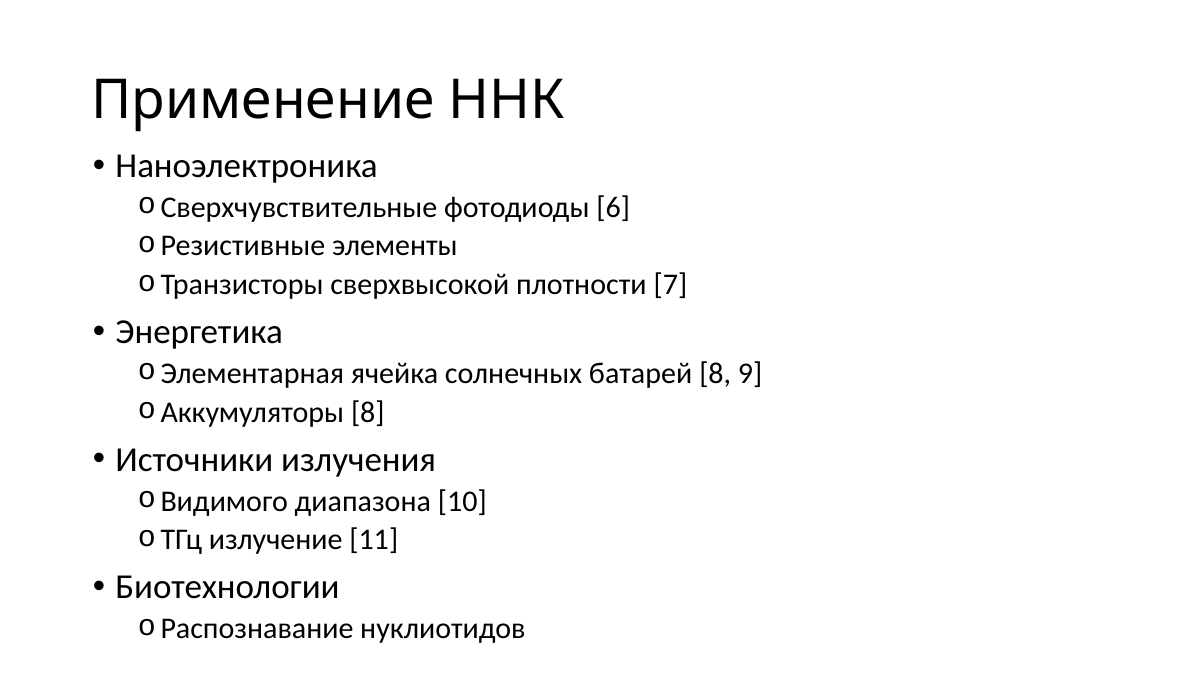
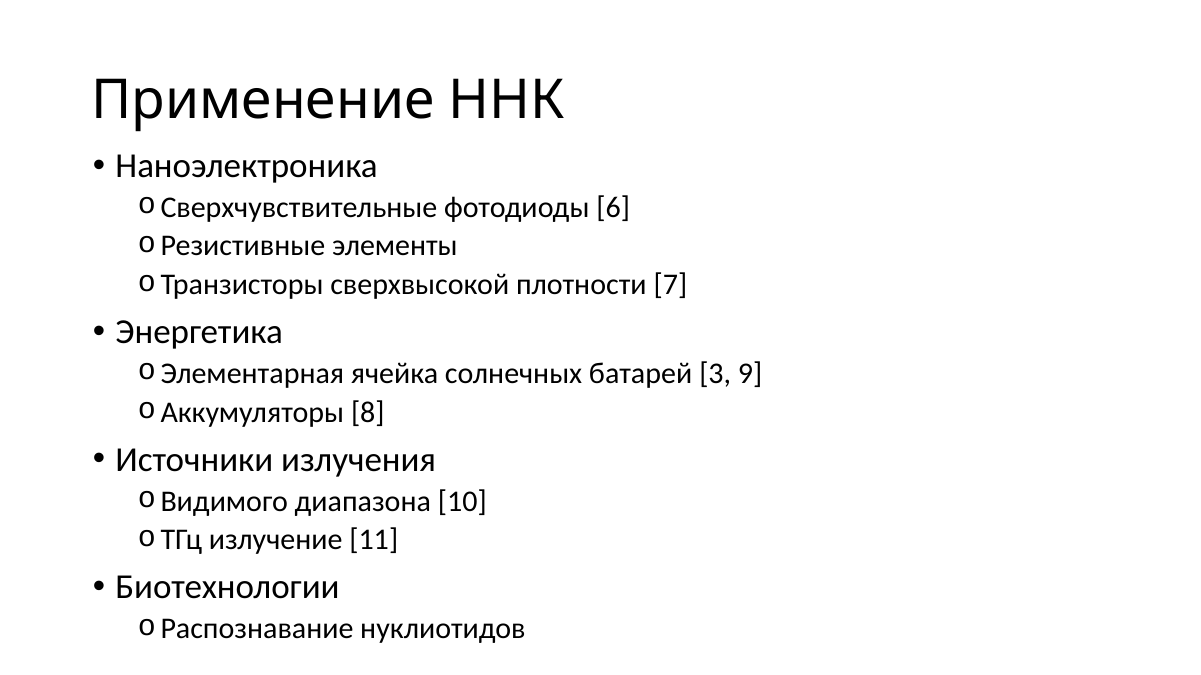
батарей 8: 8 -> 3 (715, 374)
